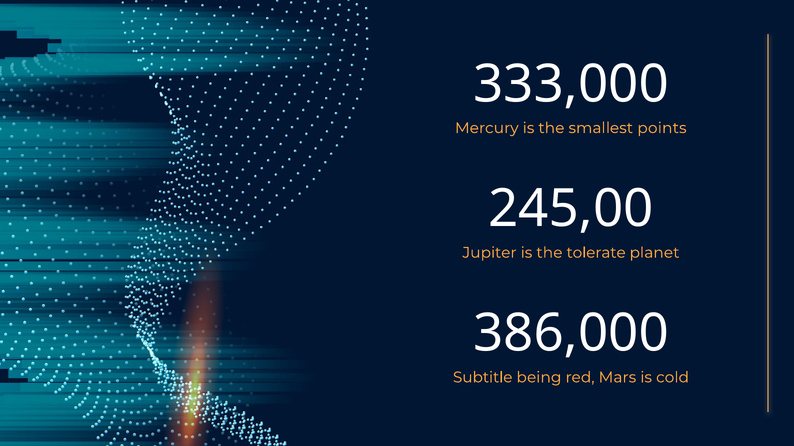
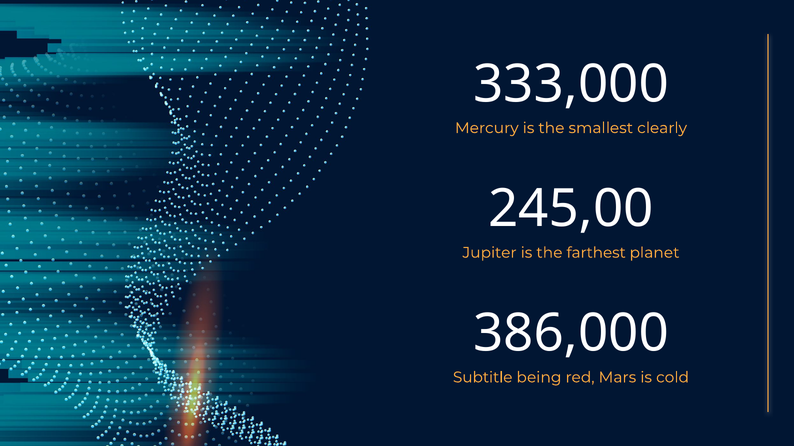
points: points -> clearly (662, 128)
tolerate: tolerate -> farthest (596, 253)
